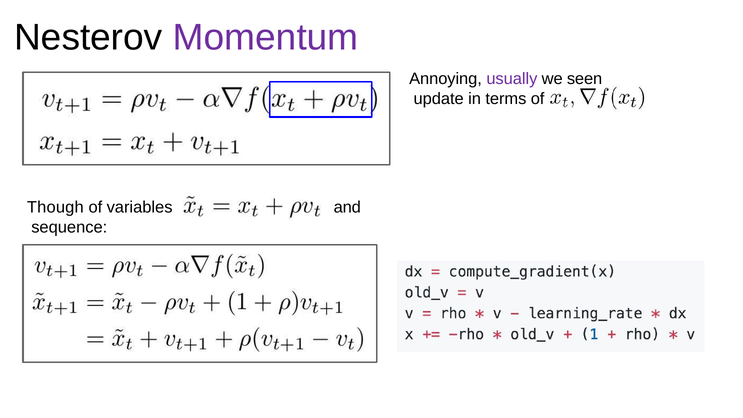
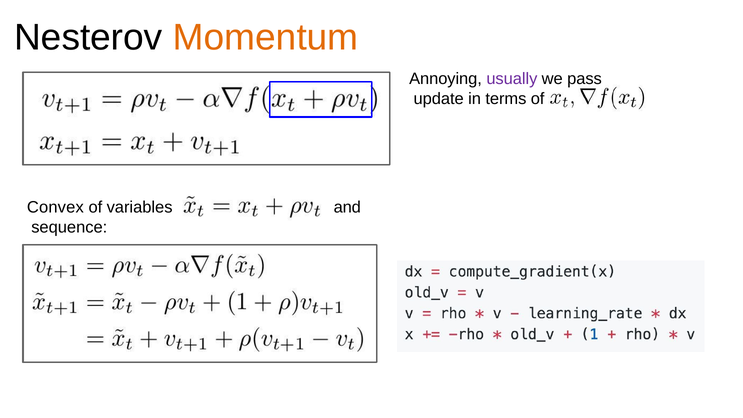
Momentum colour: purple -> orange (266, 38)
seen: seen -> pass (585, 79)
Though: Though -> Convex (55, 207)
